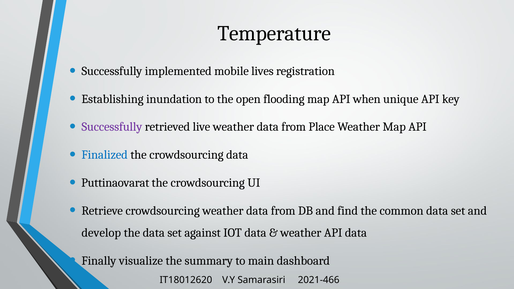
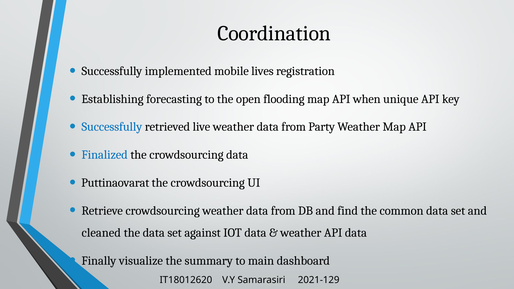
Temperature: Temperature -> Coordination (274, 33)
inundation: inundation -> forecasting (174, 99)
Successfully colour: purple -> blue (112, 127)
Place: Place -> Party (322, 127)
develop: develop -> cleaned (101, 233)
2021-466: 2021-466 -> 2021-129 (319, 280)
